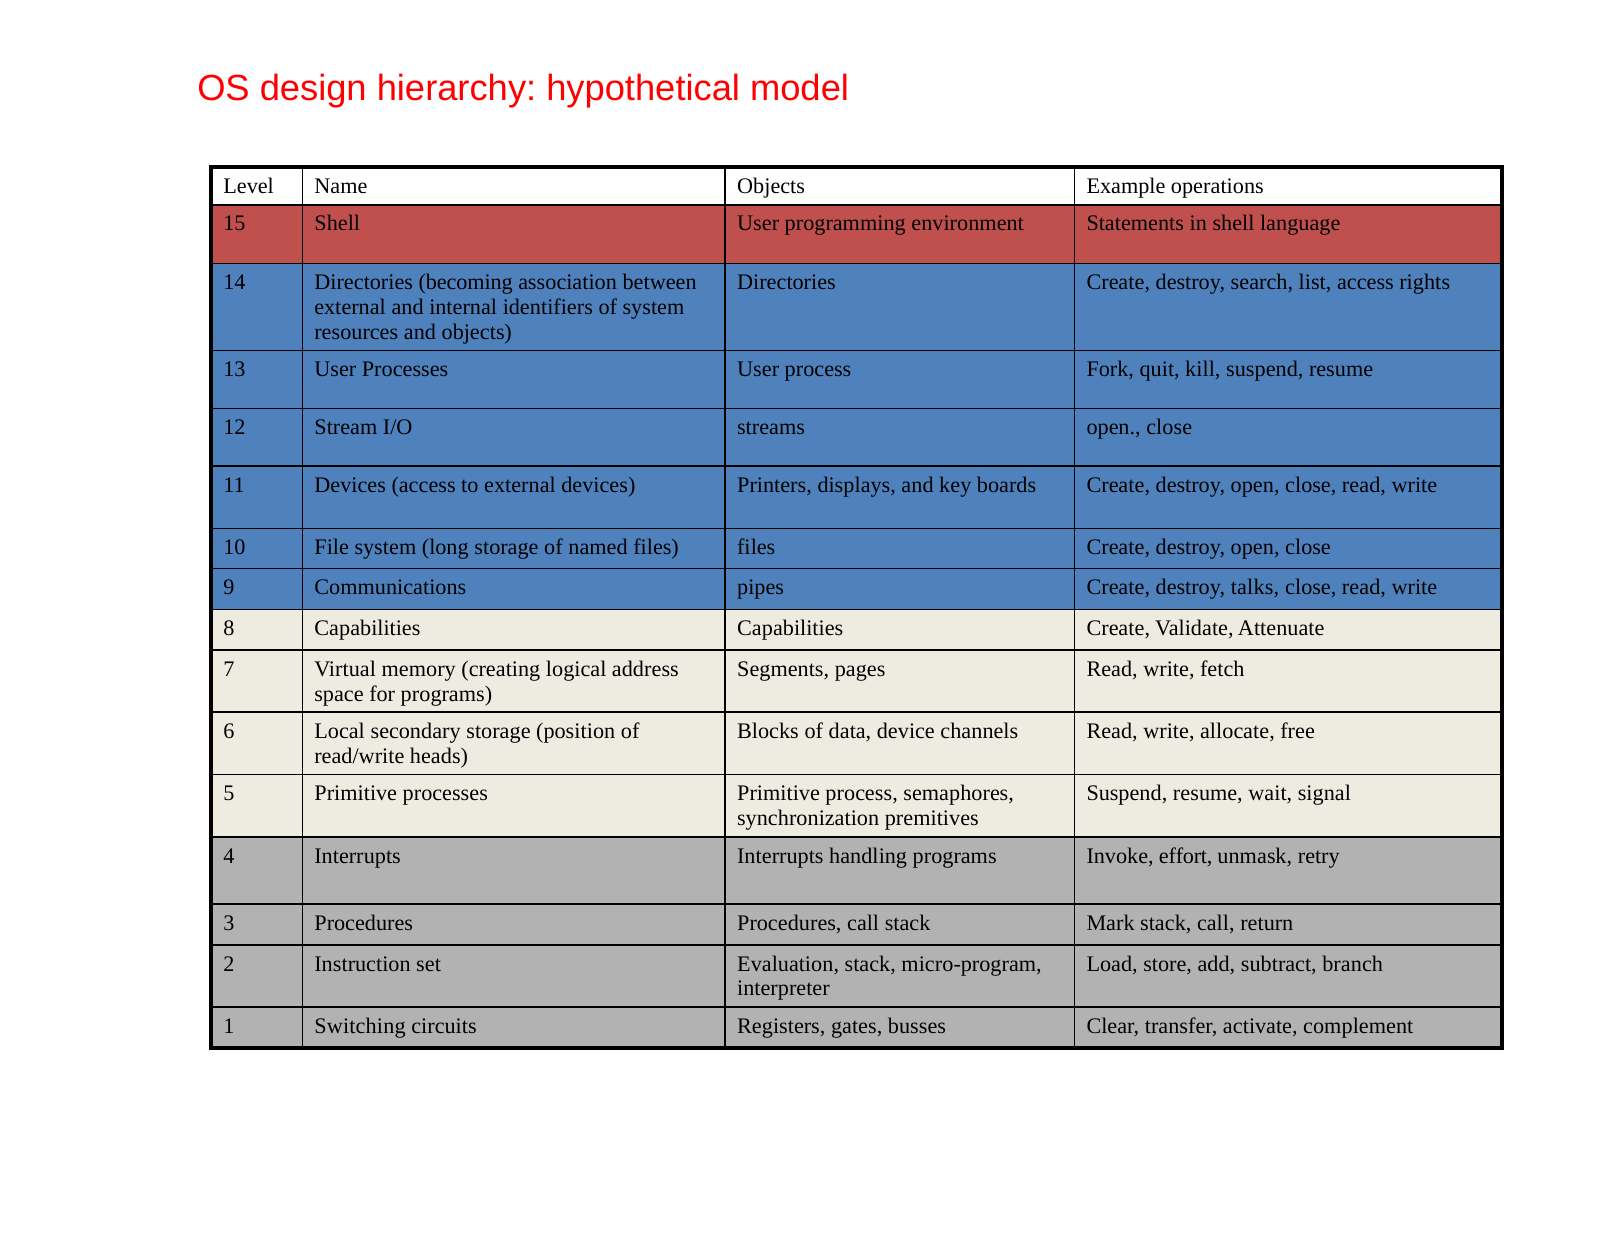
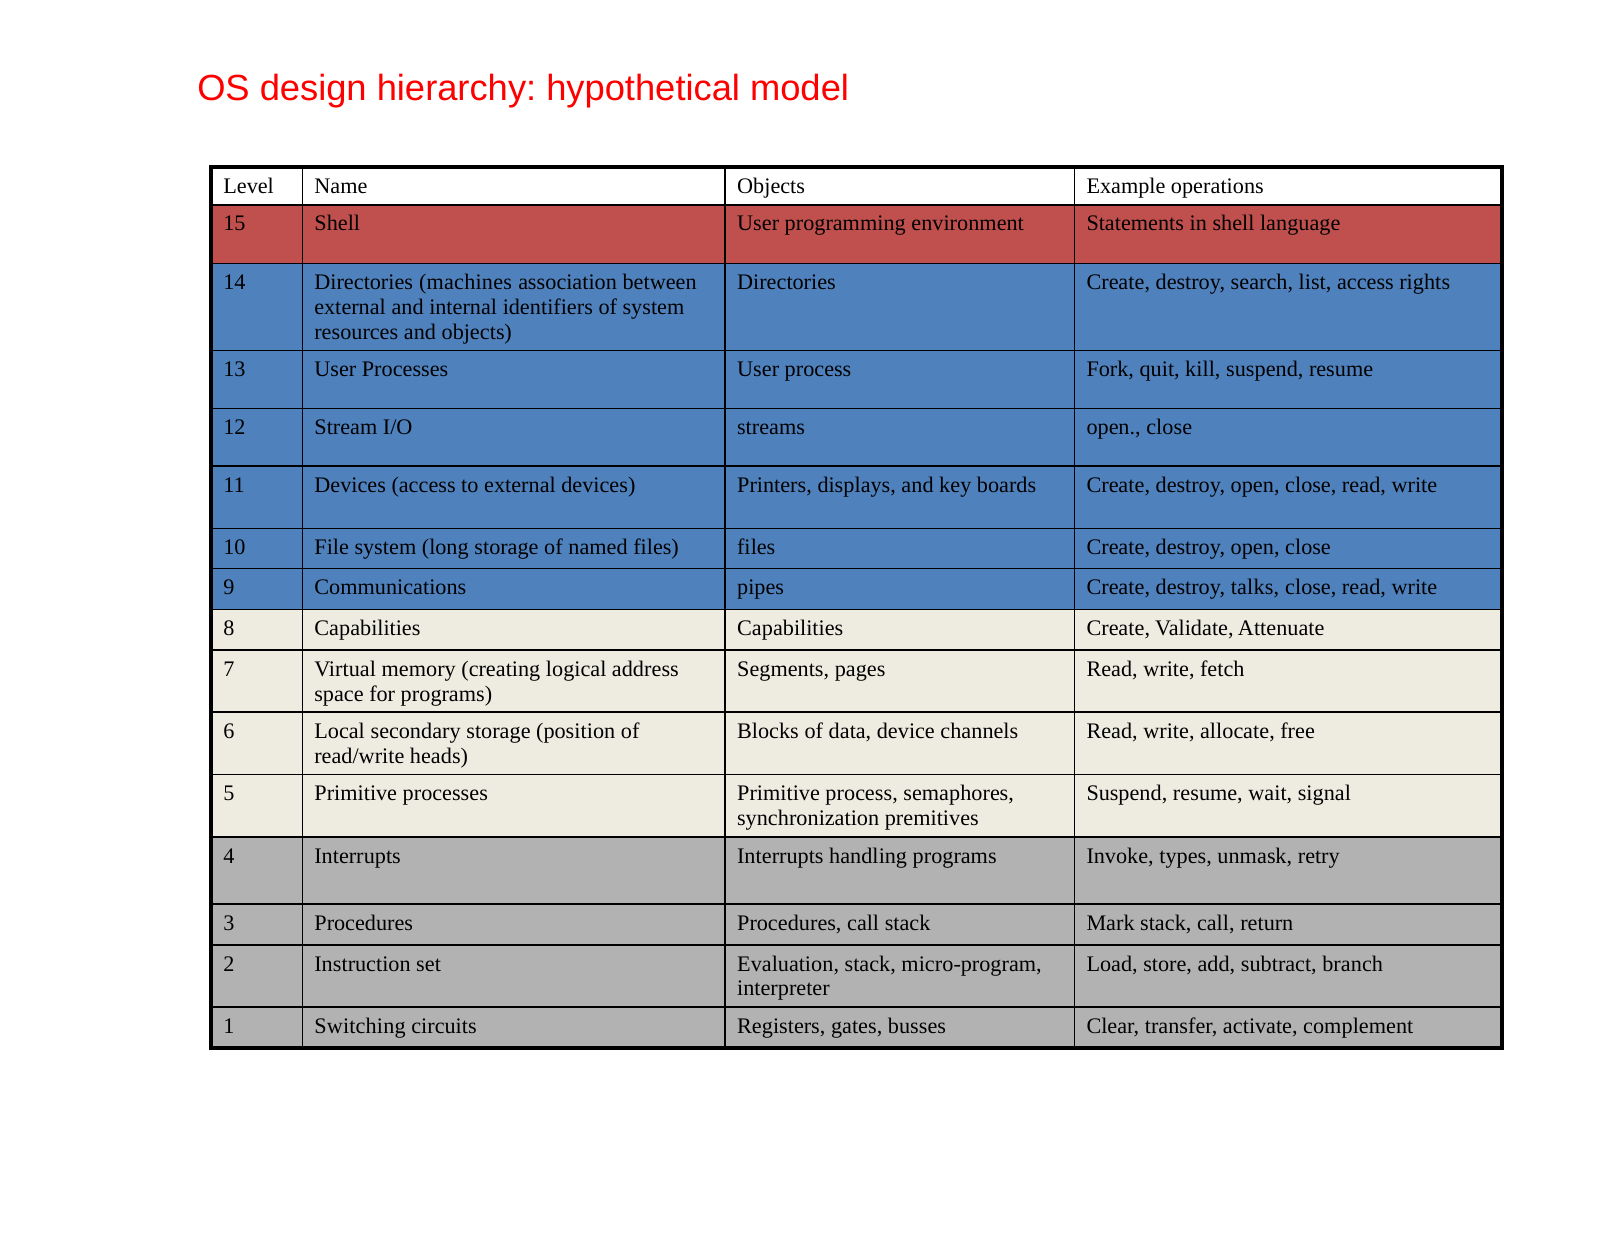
becoming: becoming -> machines (466, 282)
effort: effort -> types (1186, 855)
